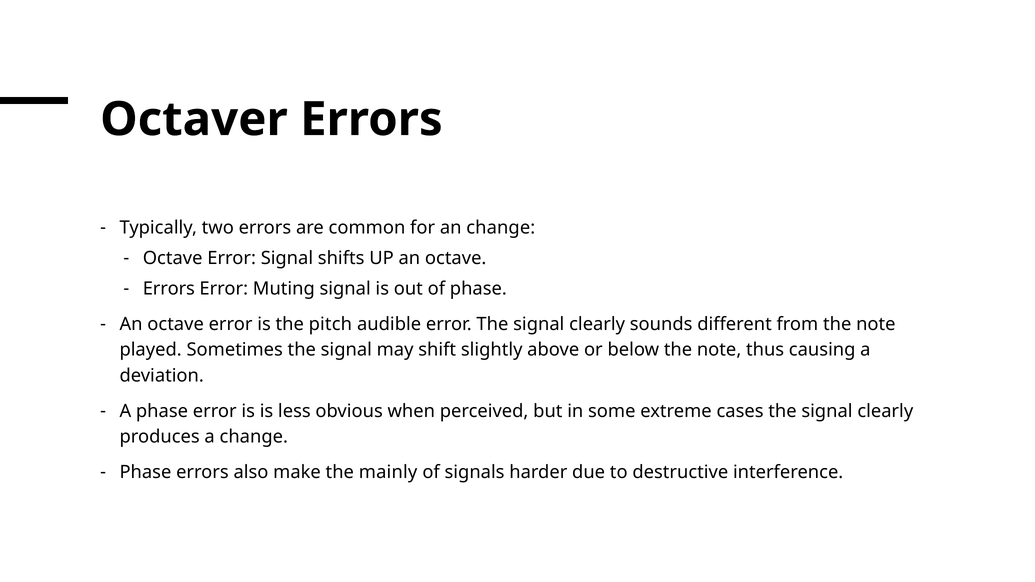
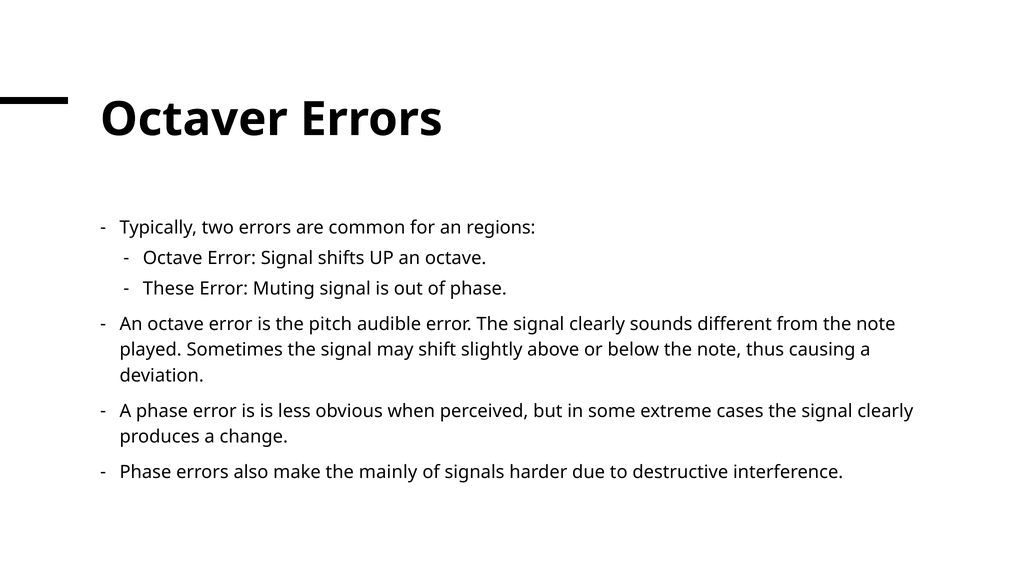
an change: change -> regions (501, 228)
Errors: Errors -> These (169, 289)
